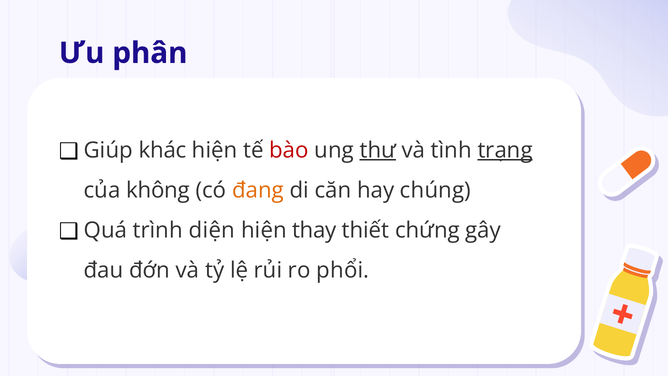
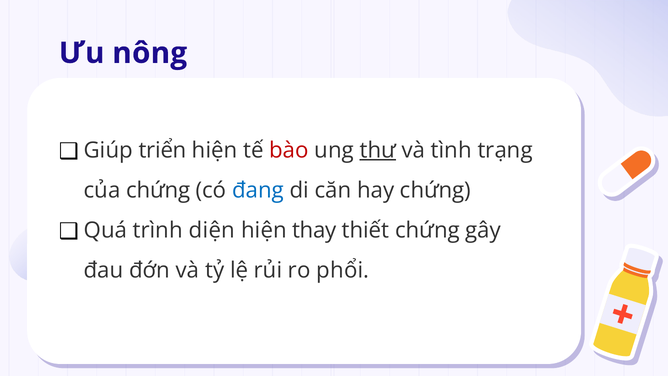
phân: phân -> nông (150, 53)
khác: khác -> triển (163, 150)
trạng underline: present -> none (505, 150)
của không: không -> chứng (158, 190)
đang colour: orange -> blue (258, 190)
hay chúng: chúng -> chứng (435, 190)
